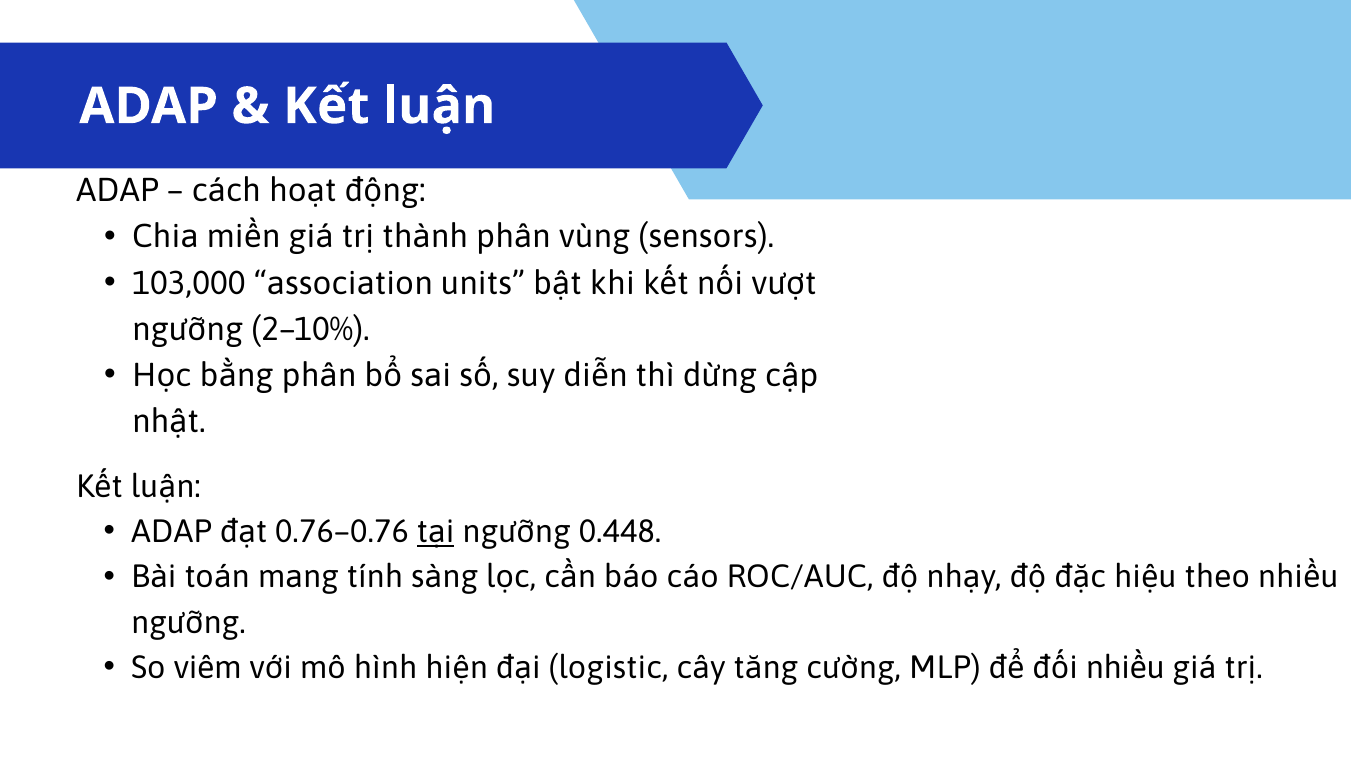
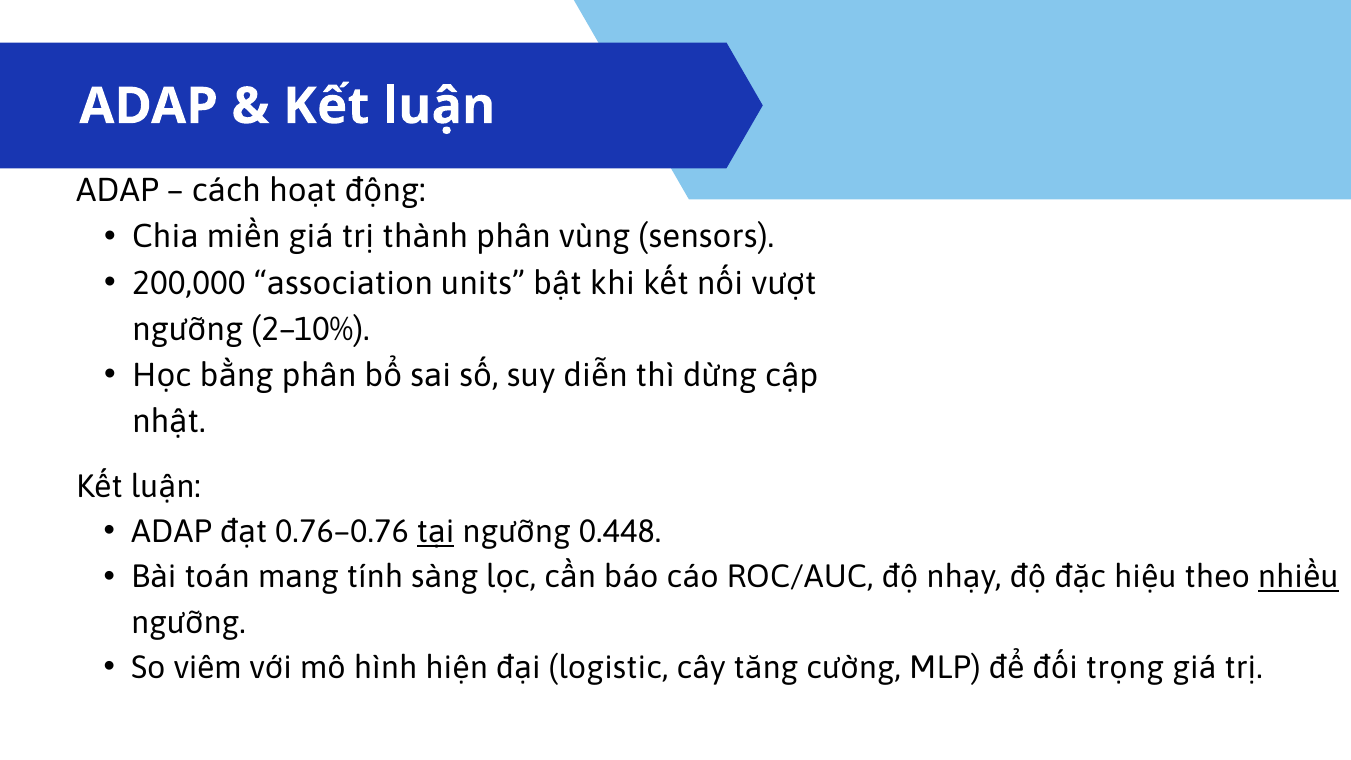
103,000: 103,000 -> 200,000 (189, 283)
nhiều underline: none -> present (1298, 577)
đối nhiều: nhiều -> trọng (1125, 668)
